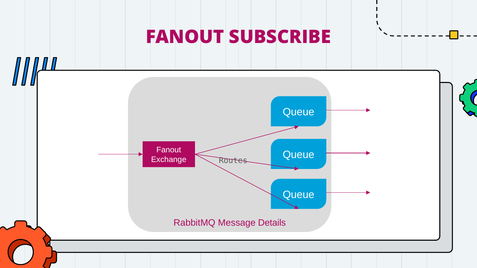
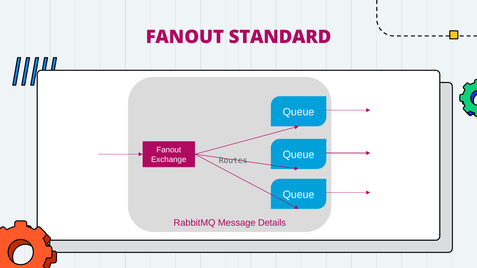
SUBSCRIBE: SUBSCRIBE -> STANDARD (280, 37)
